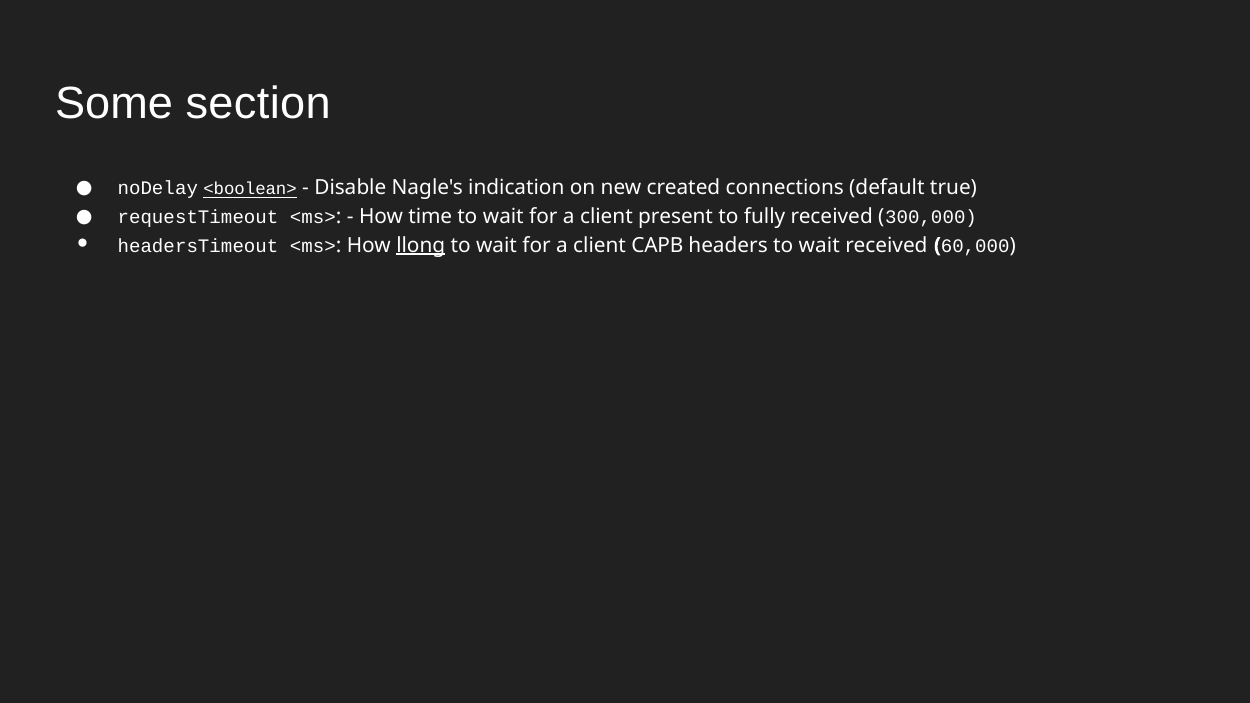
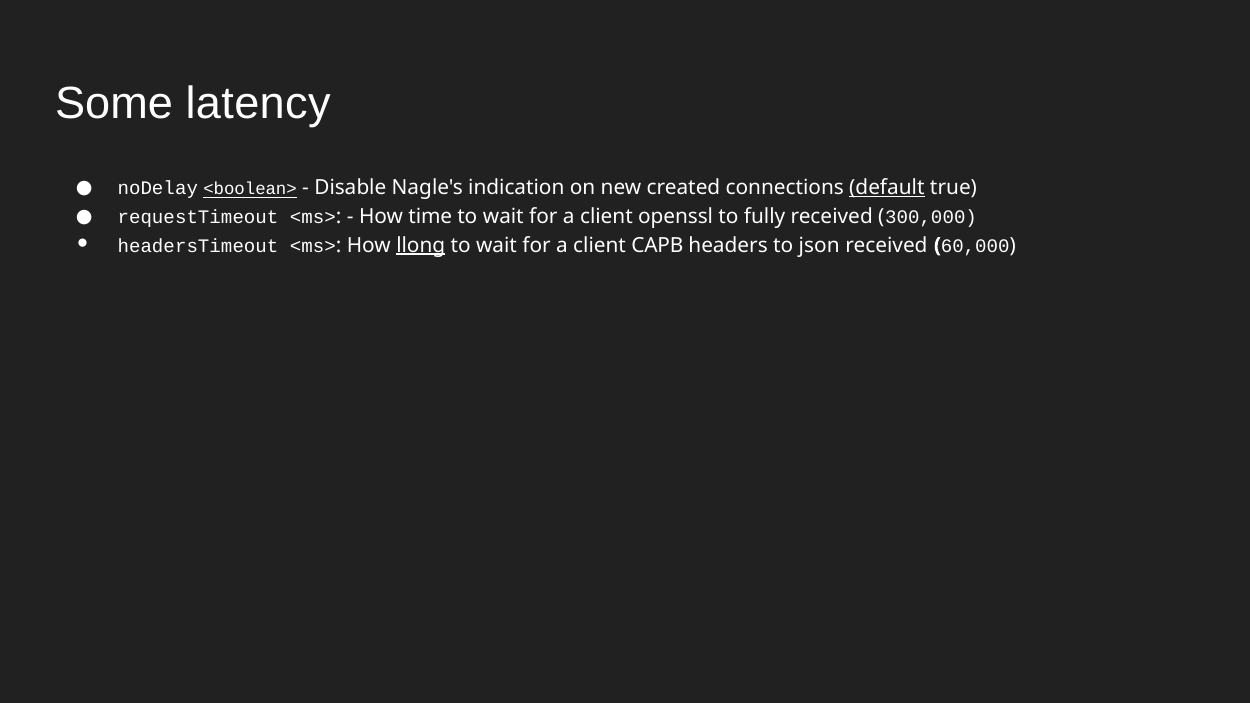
section: section -> latency (258, 104)
default underline: none -> present (887, 188)
present: present -> openssl (676, 216)
headers to wait: wait -> json (819, 245)
